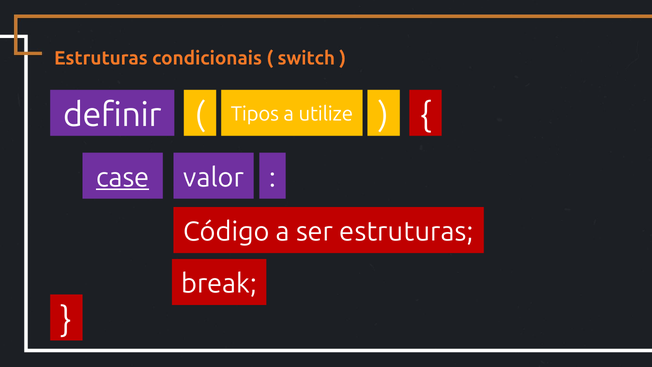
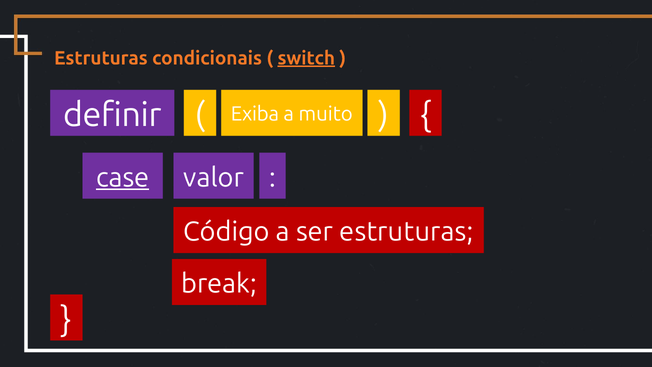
switch underline: none -> present (306, 58)
Tipos: Tipos -> Exiba (255, 114)
utilize: utilize -> muito (326, 114)
